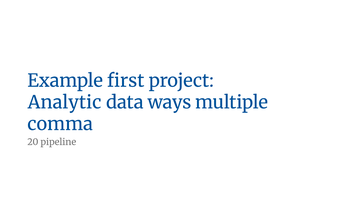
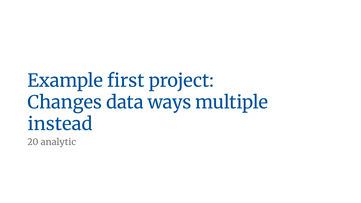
Analytic: Analytic -> Changes (65, 102)
comma: comma -> instead (60, 124)
pipeline: pipeline -> analytic (58, 142)
